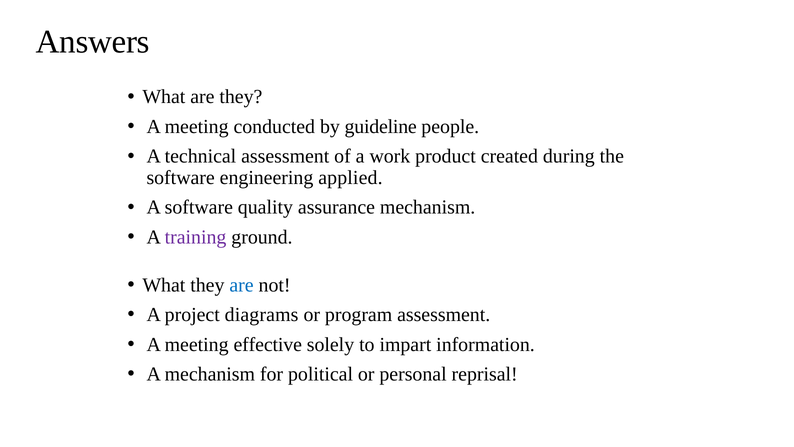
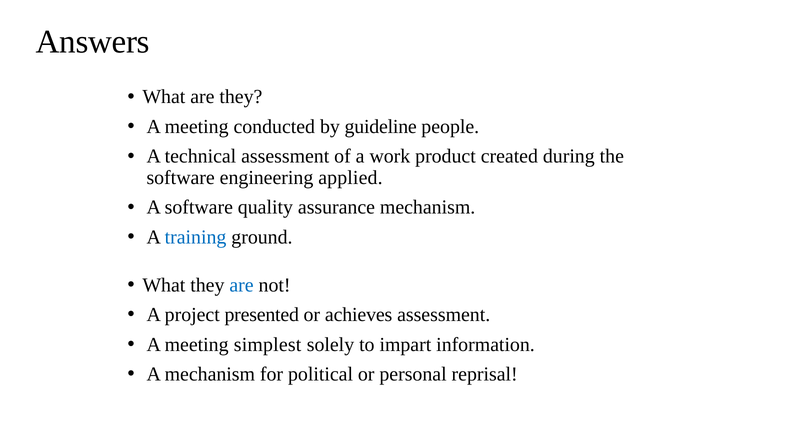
training colour: purple -> blue (196, 237)
diagrams: diagrams -> presented (262, 314)
program: program -> achieves (359, 314)
effective: effective -> simplest (268, 344)
